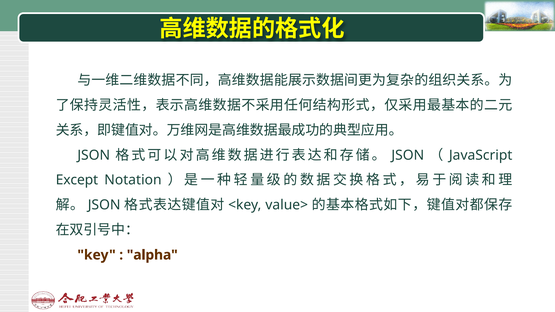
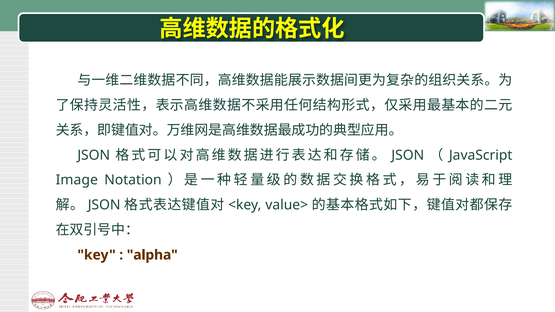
Except: Except -> Image (77, 180)
